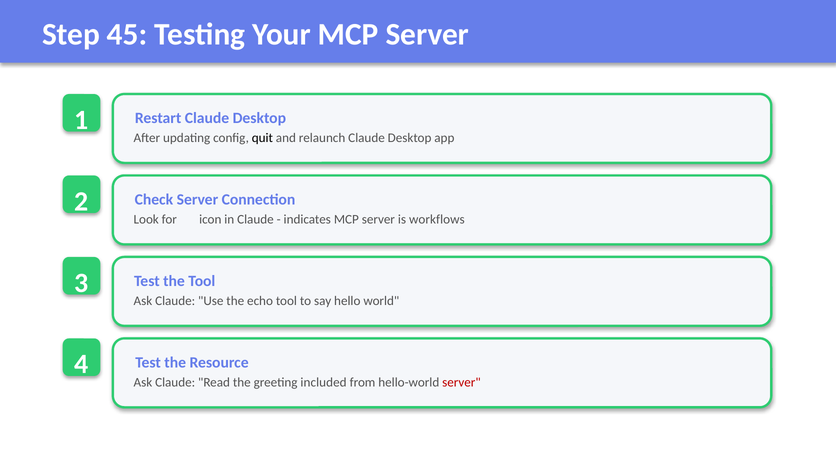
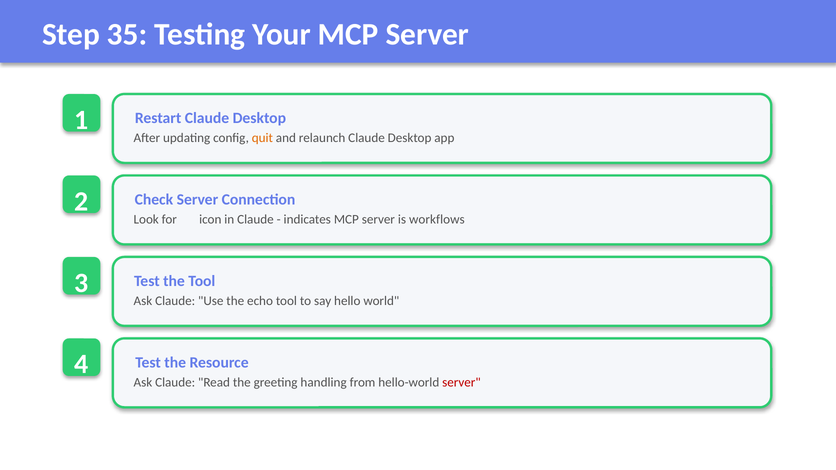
45: 45 -> 35 (127, 35)
quit colour: black -> orange (262, 138)
included: included -> handling (324, 383)
